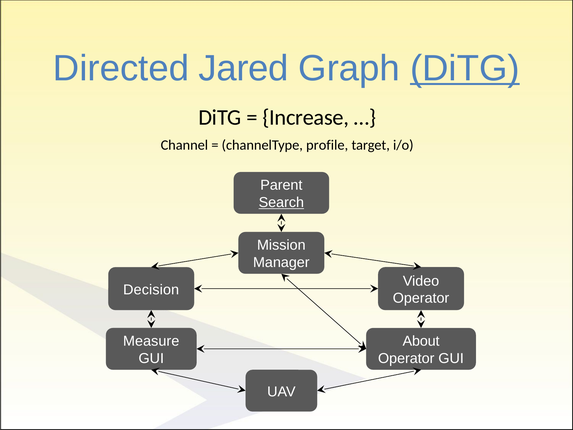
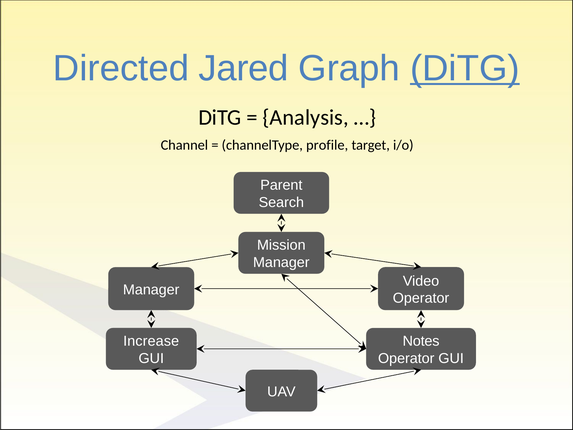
Increase: Increase -> Analysis (306, 117)
Search underline: present -> none (281, 202)
Decision: Decision -> Manager (151, 289)
Measure: Measure -> Increase (151, 341)
About: About -> Notes (421, 341)
